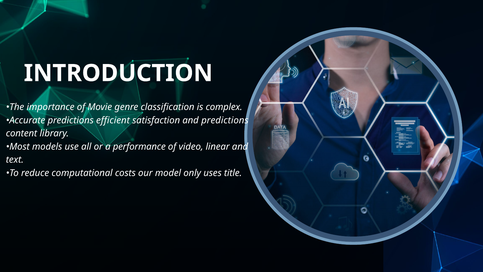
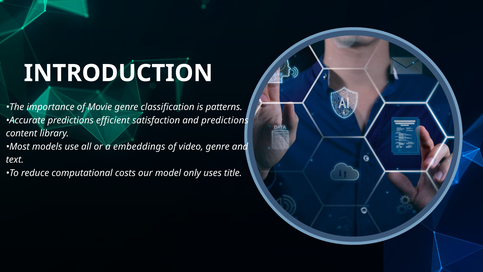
complex: complex -> patterns (224, 107)
performance: performance -> embeddings (139, 146)
video linear: linear -> genre (218, 146)
